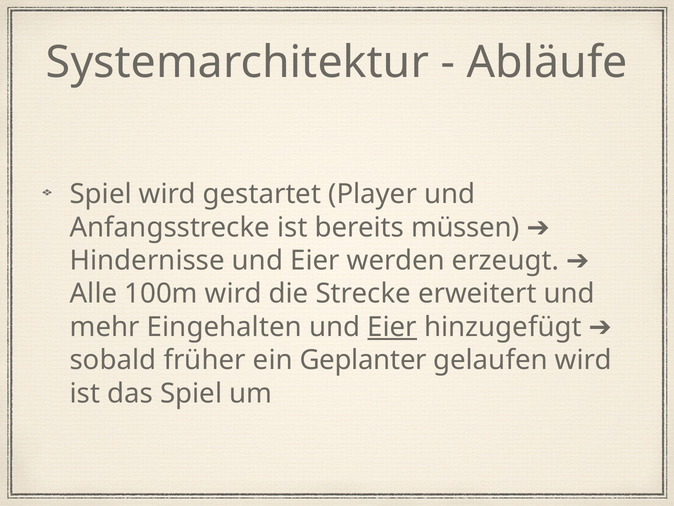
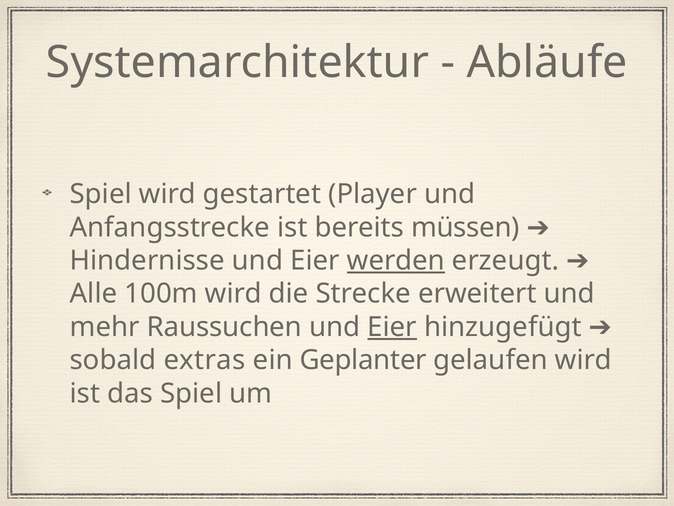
werden underline: none -> present (396, 260)
Eingehalten: Eingehalten -> Raussuchen (224, 327)
früher: früher -> extras (204, 360)
